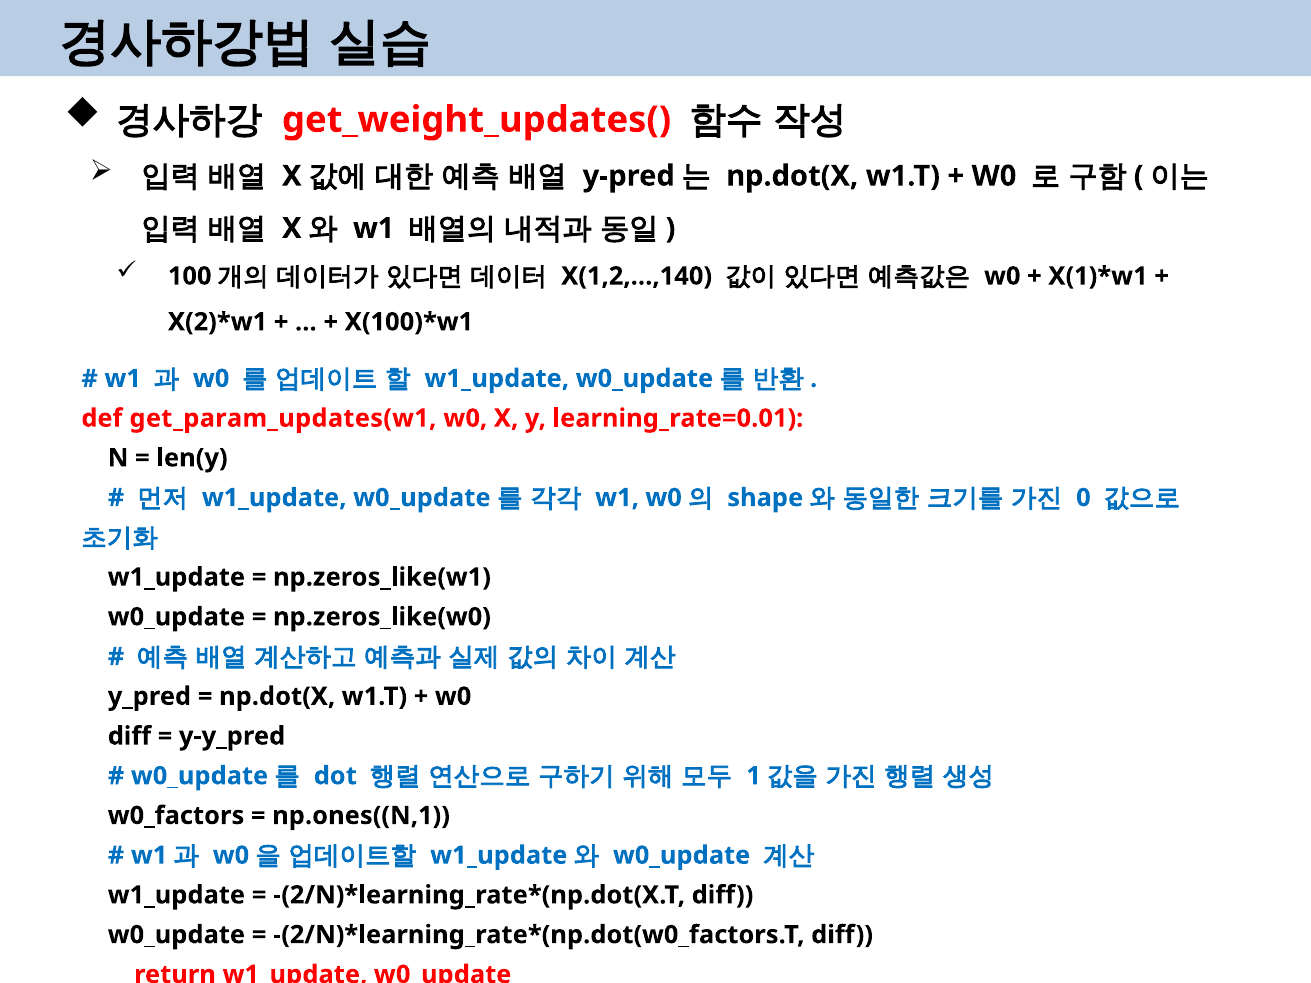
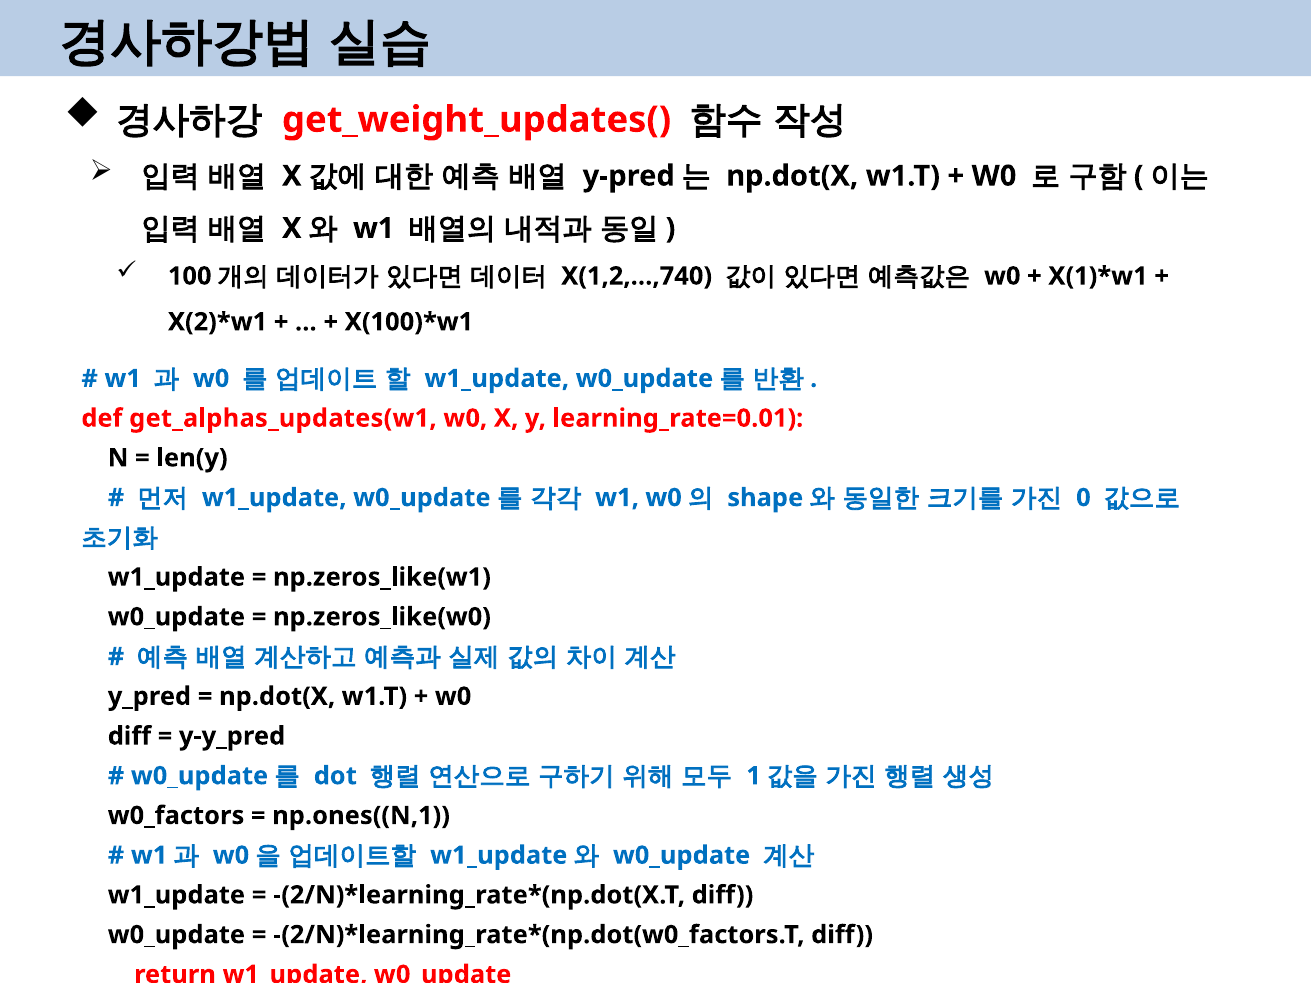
X(1,2,…,140: X(1,2,…,140 -> X(1,2,…,740 (637, 276)
get_param_updates(w1: get_param_updates(w1 -> get_alphas_updates(w1 (283, 418)
